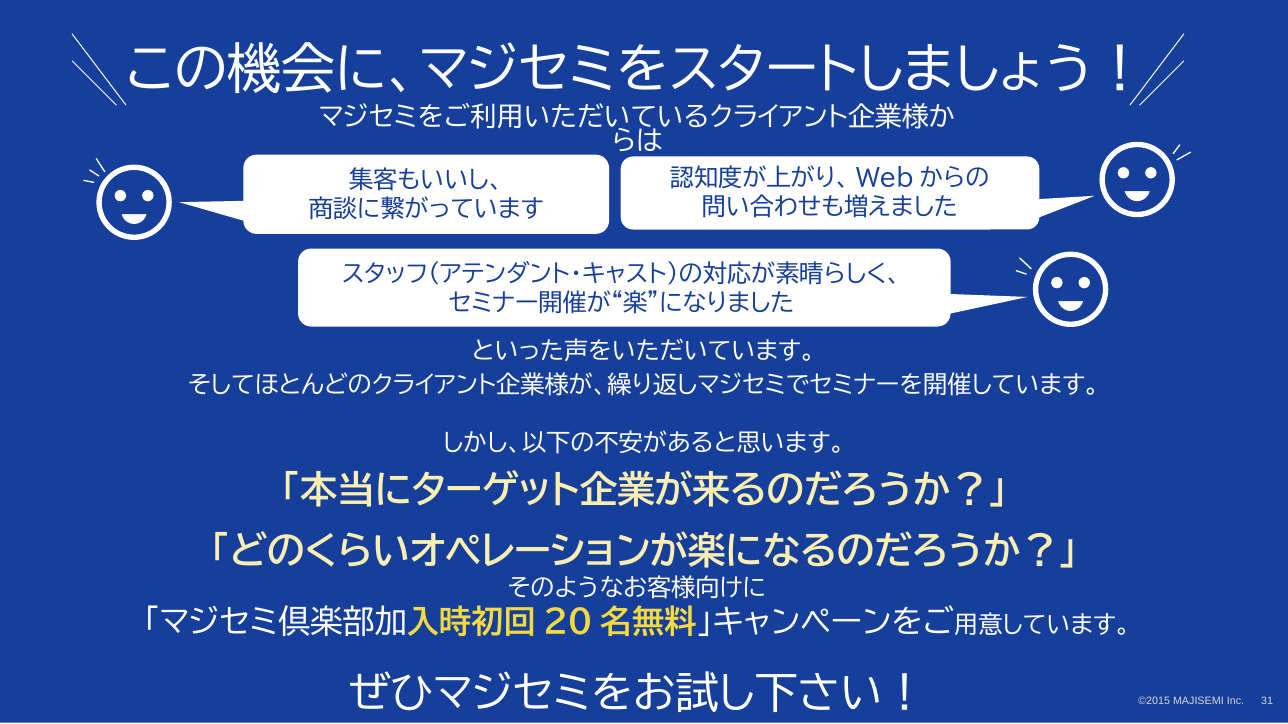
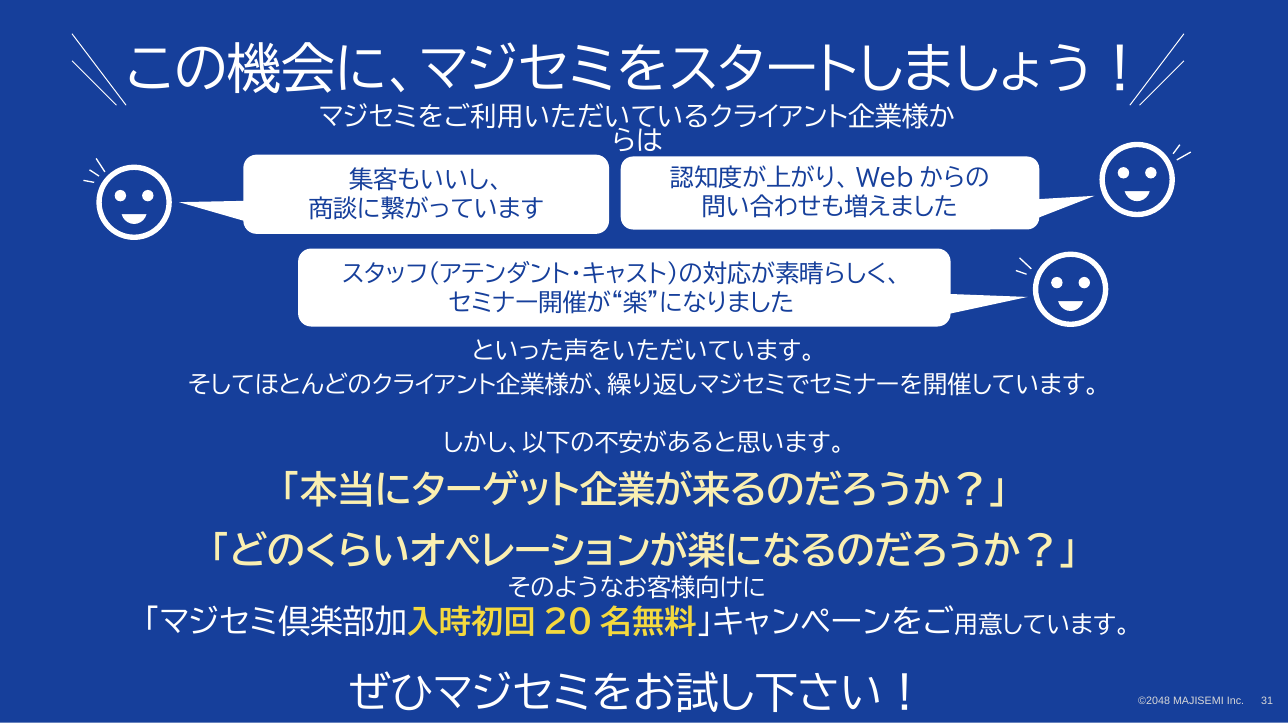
©2015: ©2015 -> ©2048 (1154, 702)
